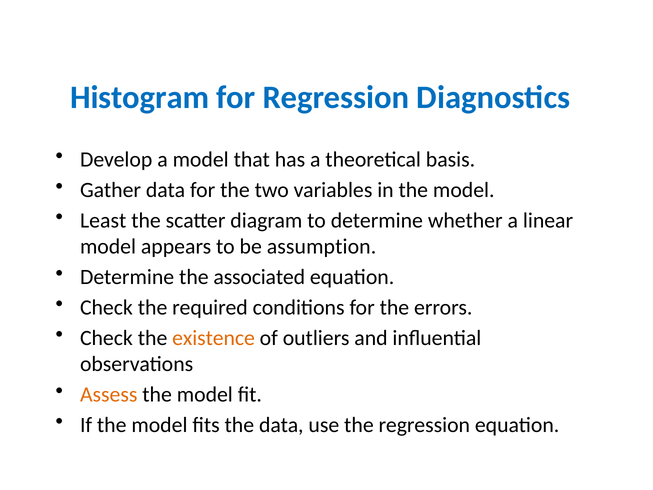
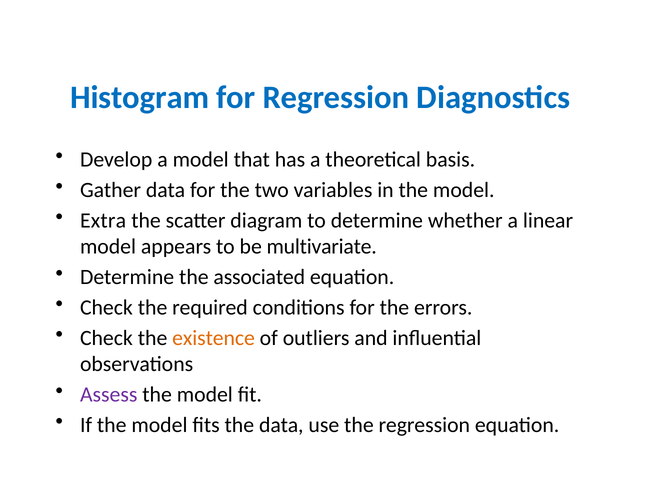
Least: Least -> Extra (103, 220)
assumption: assumption -> multivariate (322, 246)
Assess colour: orange -> purple (109, 394)
